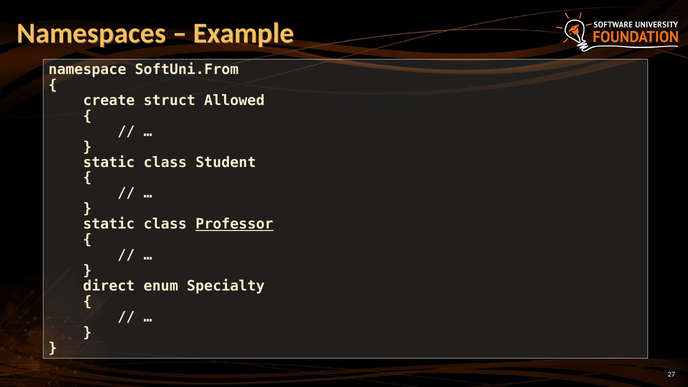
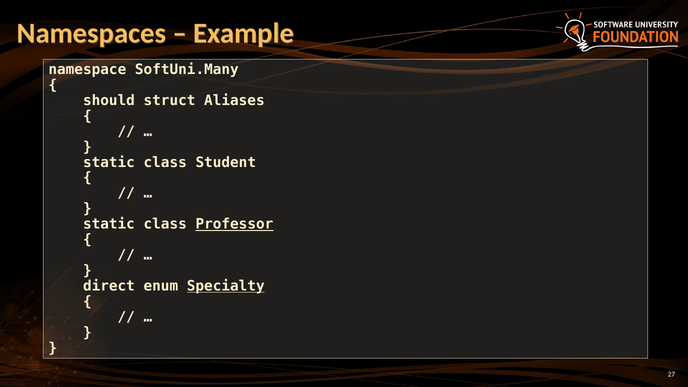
SoftUni.From: SoftUni.From -> SoftUni.Many (187, 69)
create: create -> should (109, 100)
Allowed: Allowed -> Aliases (234, 100)
Specialty underline: none -> present (226, 286)
